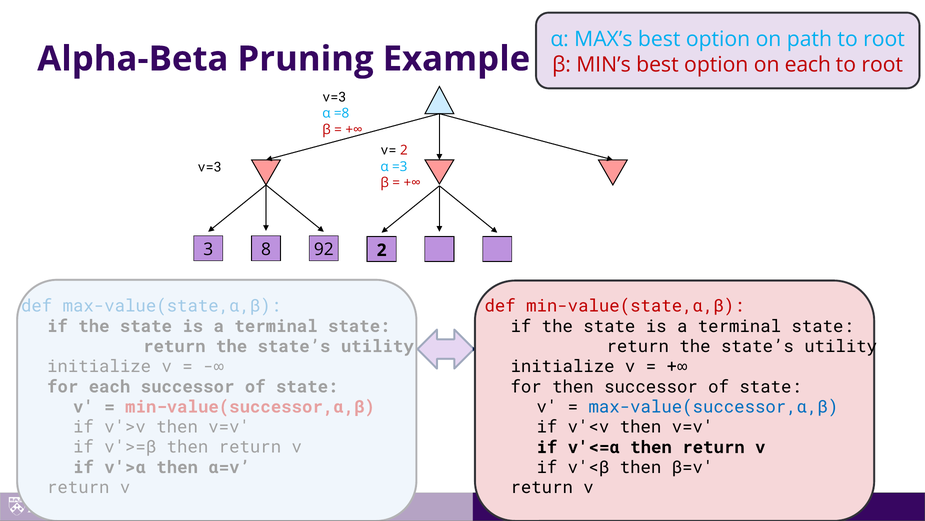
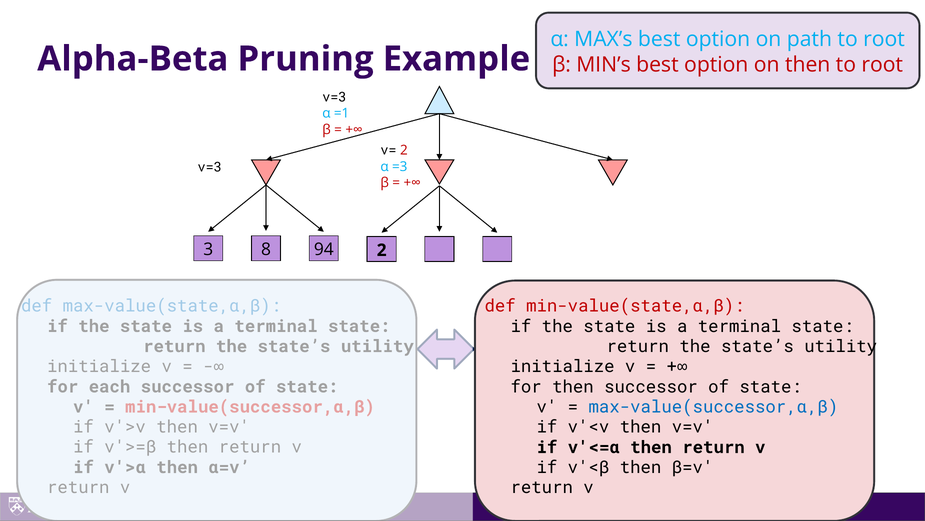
on each: each -> then (808, 65)
=8: =8 -> =1 (342, 113)
92: 92 -> 94 (324, 249)
